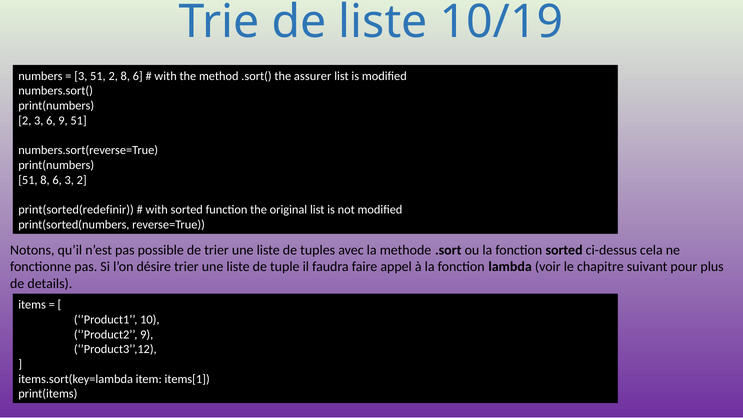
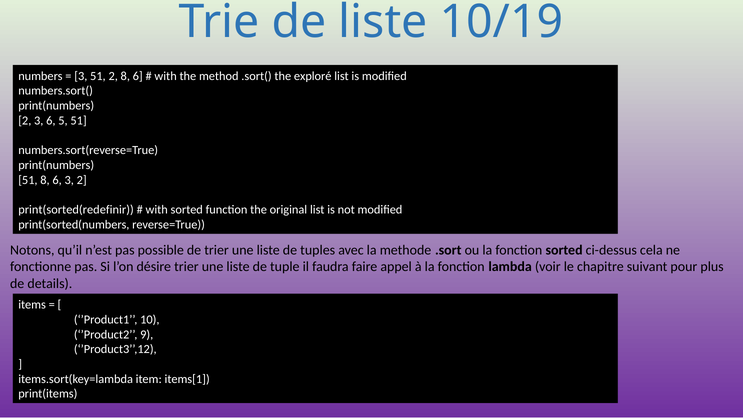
assurer: assurer -> exploré (313, 76)
6 9: 9 -> 5 (63, 121)
